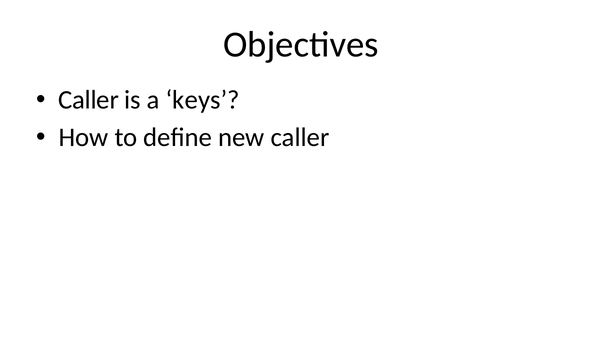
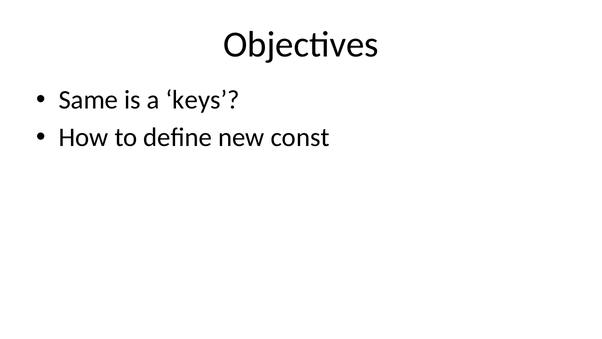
Caller: Caller -> Same (88, 100)
new caller: caller -> const (300, 137)
